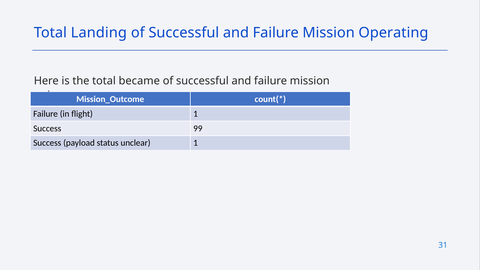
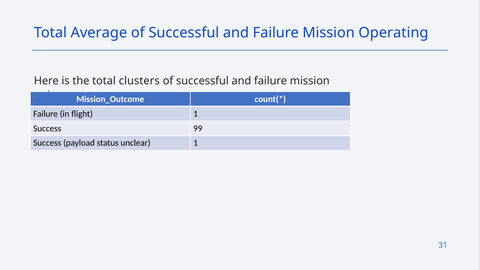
Landing: Landing -> Average (99, 33)
became: became -> clusters (139, 81)
